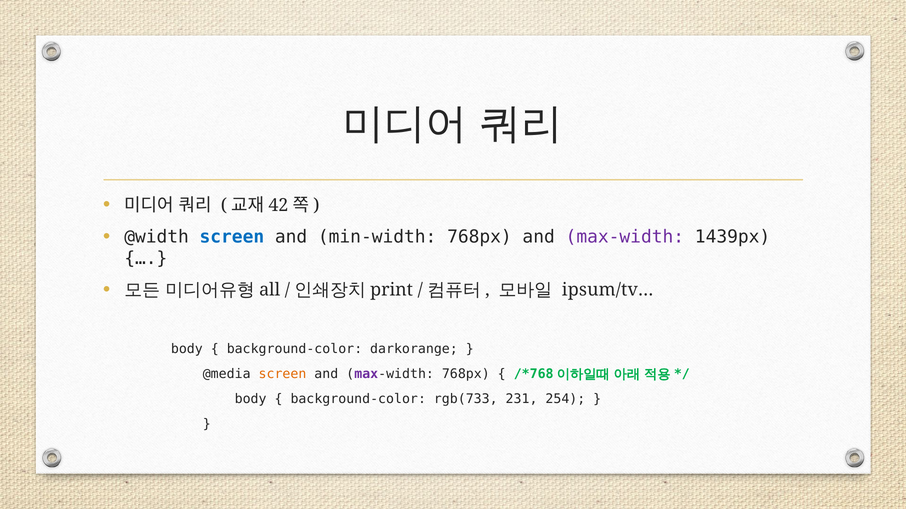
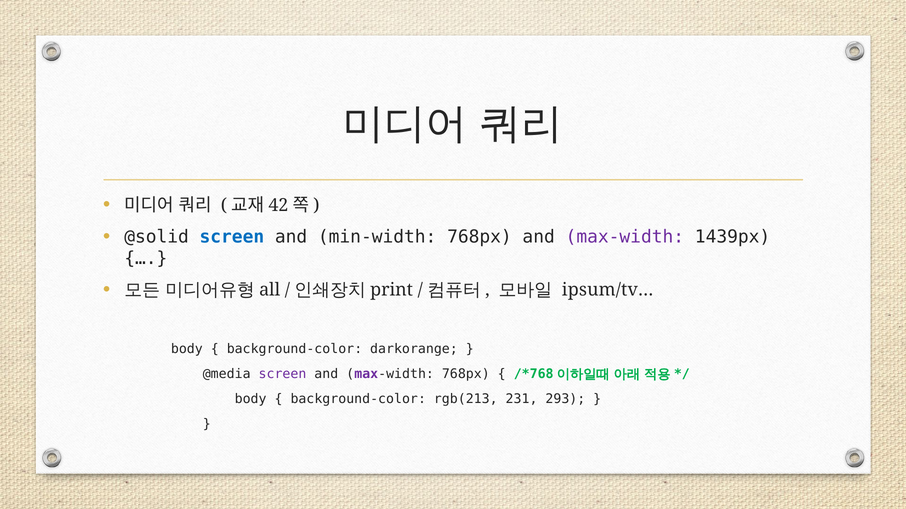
@width: @width -> @solid (157, 237)
screen colour: orange -> purple (282, 374)
rgb(733: rgb(733 -> rgb(213 (466, 399)
254: 254 -> 293 (565, 399)
